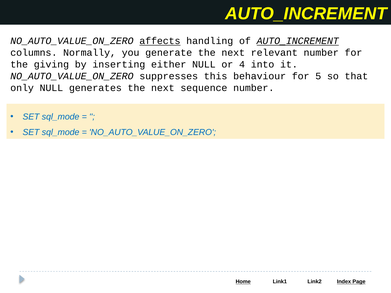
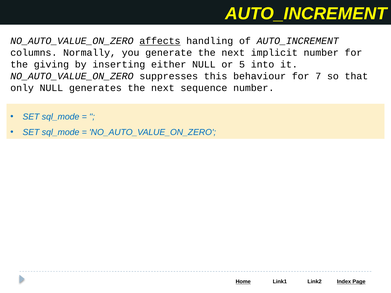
AUTO_INCREMENT underline: present -> none (298, 41)
relevant: relevant -> implicit (274, 53)
4: 4 -> 5 (242, 65)
5: 5 -> 7 (318, 76)
